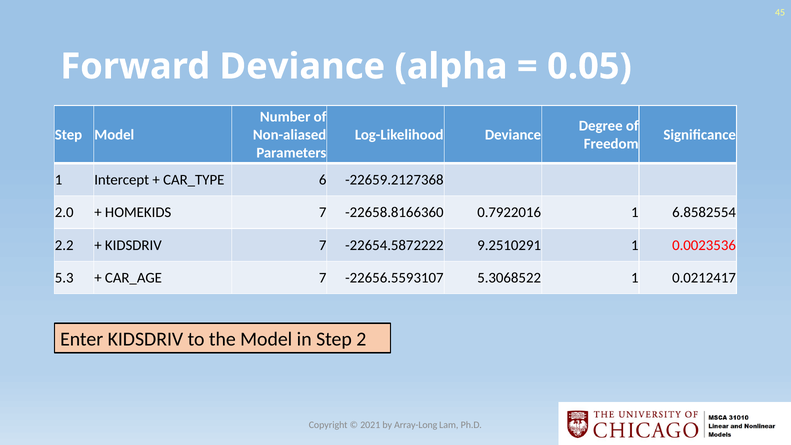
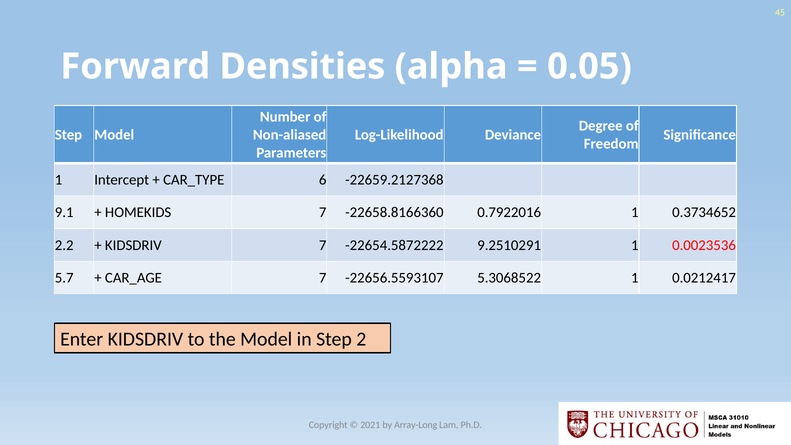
Forward Deviance: Deviance -> Densities (302, 66)
2.0: 2.0 -> 9.1 (64, 213)
6.8582554: 6.8582554 -> 0.3734652 (704, 213)
5.3: 5.3 -> 5.7 (64, 278)
